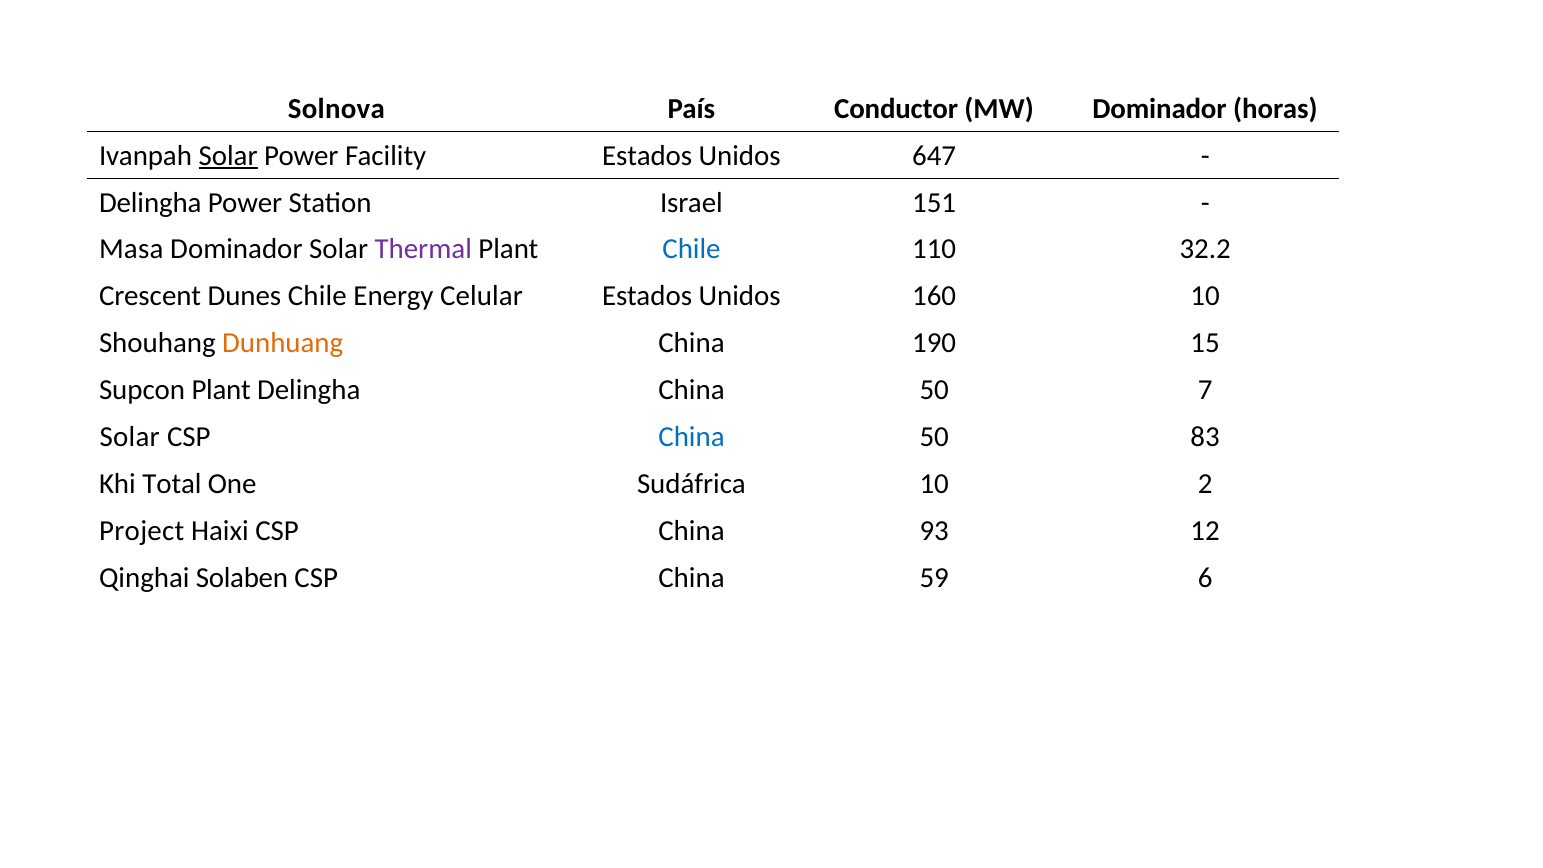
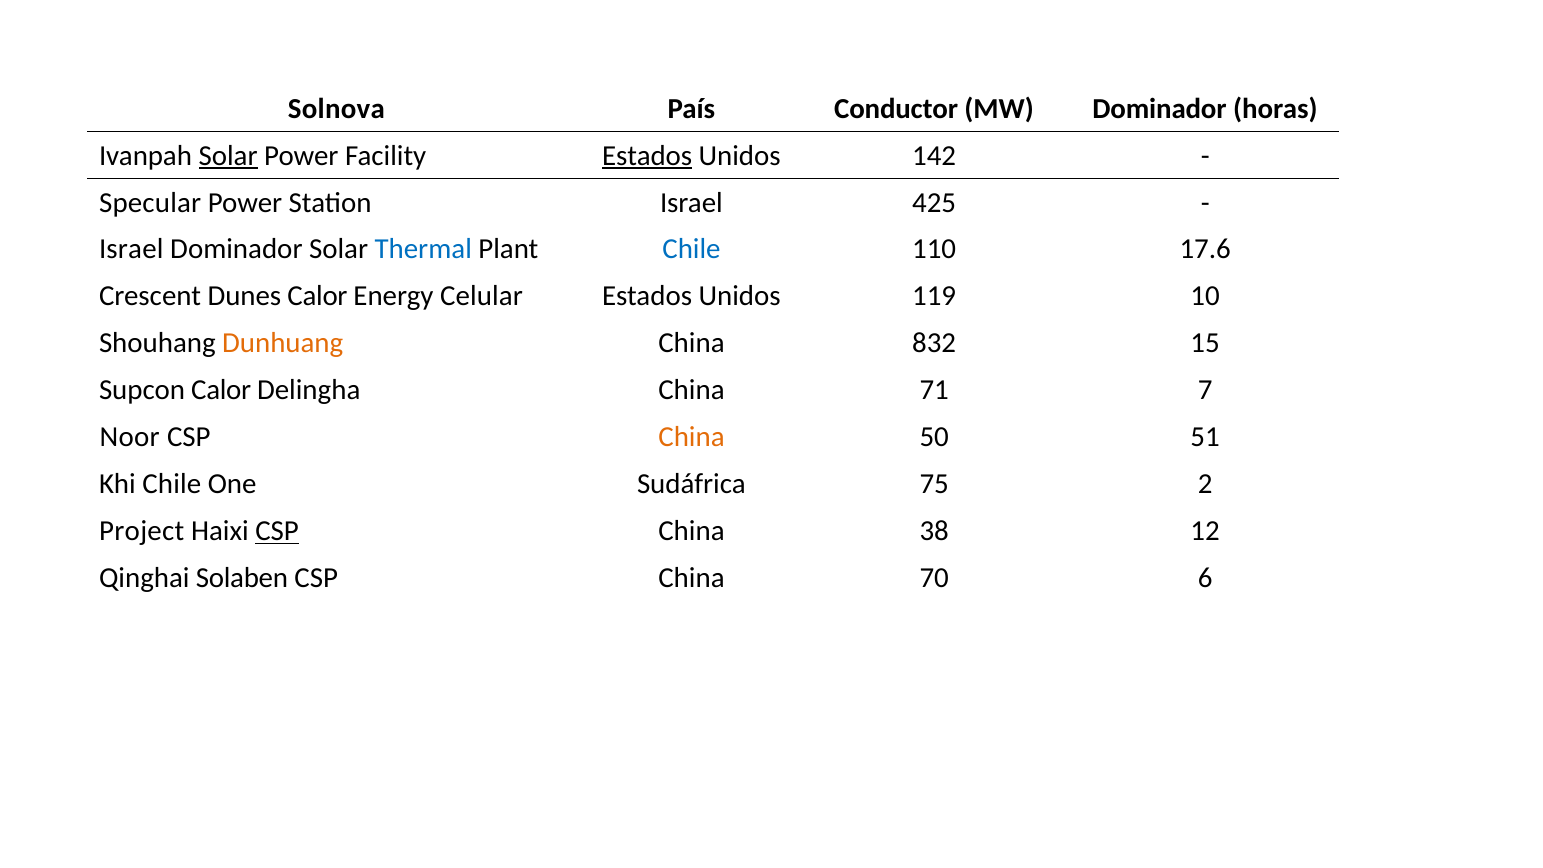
Estados underline: none -> present (647, 156)
647: 647 -> 142 (934, 156)
Delingha: Delingha -> Specular (150, 202)
151: 151 -> 425 (934, 202)
Masa: Masa -> Israel (131, 249)
Thermal colour: purple -> blue (423, 249)
32.2: 32.2 -> 17.6 (1205, 249)
Dunes Chile: Chile -> Calor (318, 296)
160: 160 -> 119 (934, 296)
190: 190 -> 832 (934, 343)
Supcon Plant: Plant -> Calor (221, 390)
Delingha China 50: 50 -> 71 (934, 390)
Solar: Solar -> Noor (130, 437)
China colour: blue -> orange (692, 437)
83: 83 -> 51 (1205, 437)
Khi Total: Total -> Chile (172, 484)
Sudáfrica 10: 10 -> 75 (934, 484)
CSP underline: none -> present (277, 531)
93: 93 -> 38 (934, 531)
59: 59 -> 70 (934, 578)
